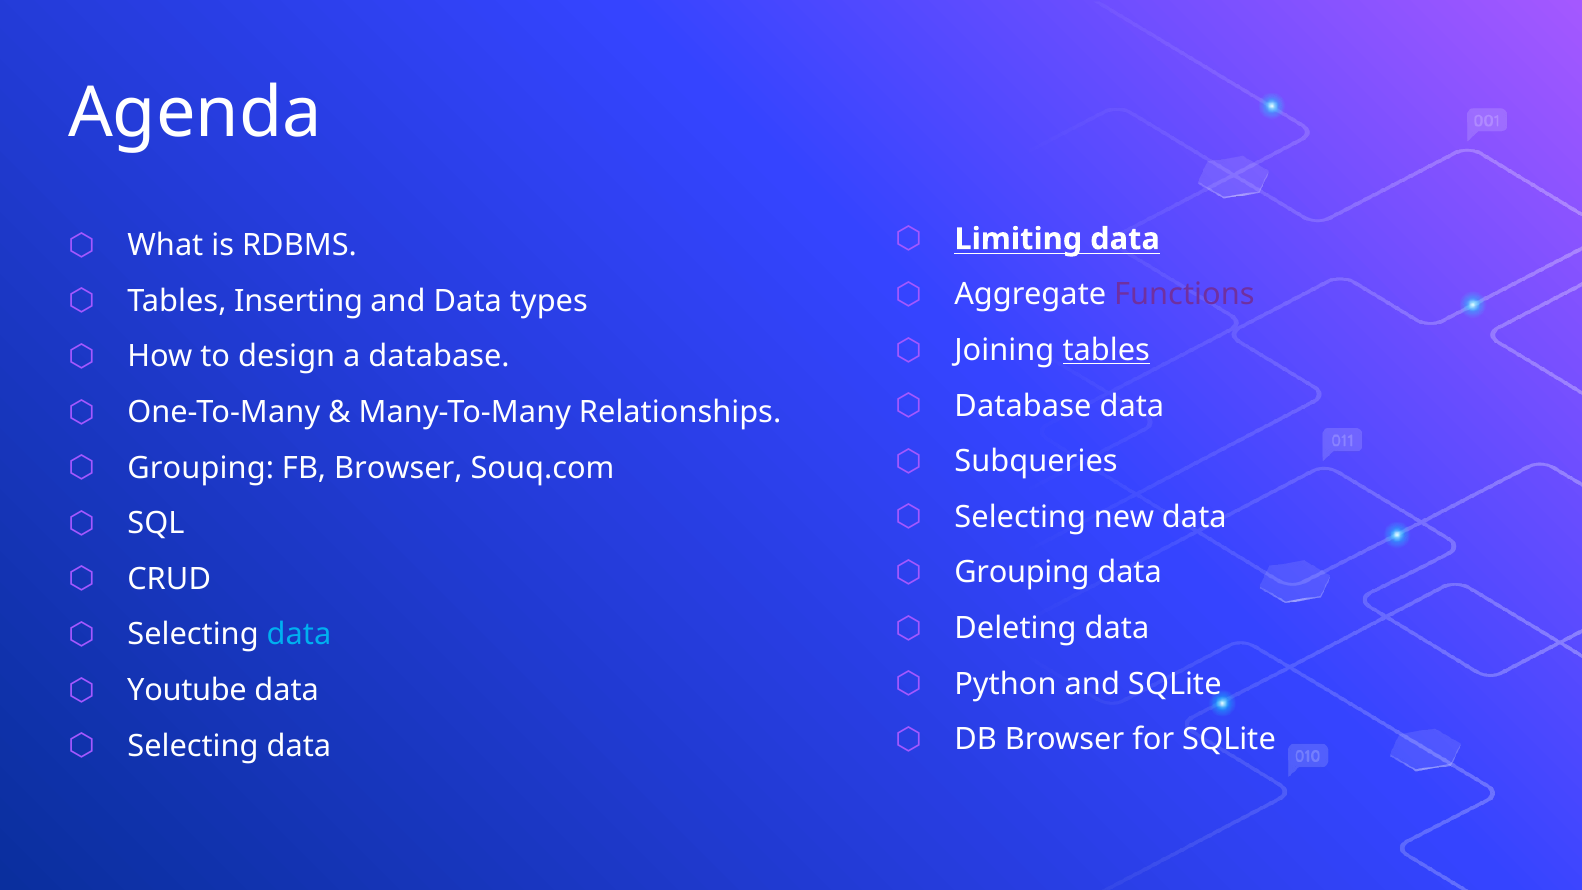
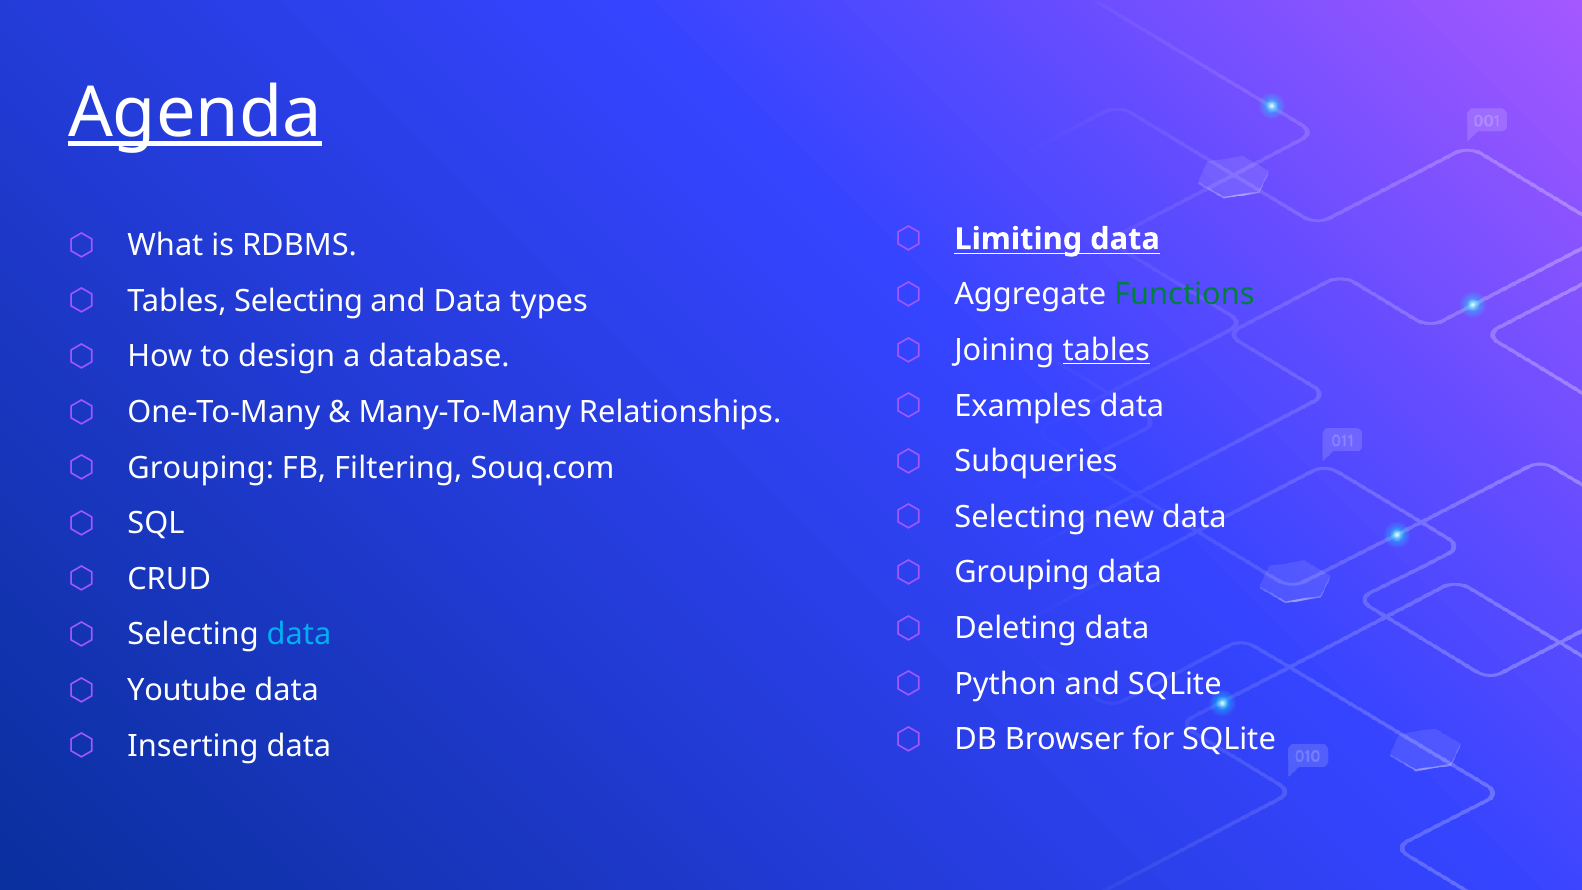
Agenda underline: none -> present (195, 113)
Functions colour: purple -> green (1184, 295)
Tables Inserting: Inserting -> Selecting (299, 301)
Database: Database -> Examples (1023, 406)
FB Browser: Browser -> Filtering (398, 468)
Selecting: Selecting -> Inserting (193, 746)
